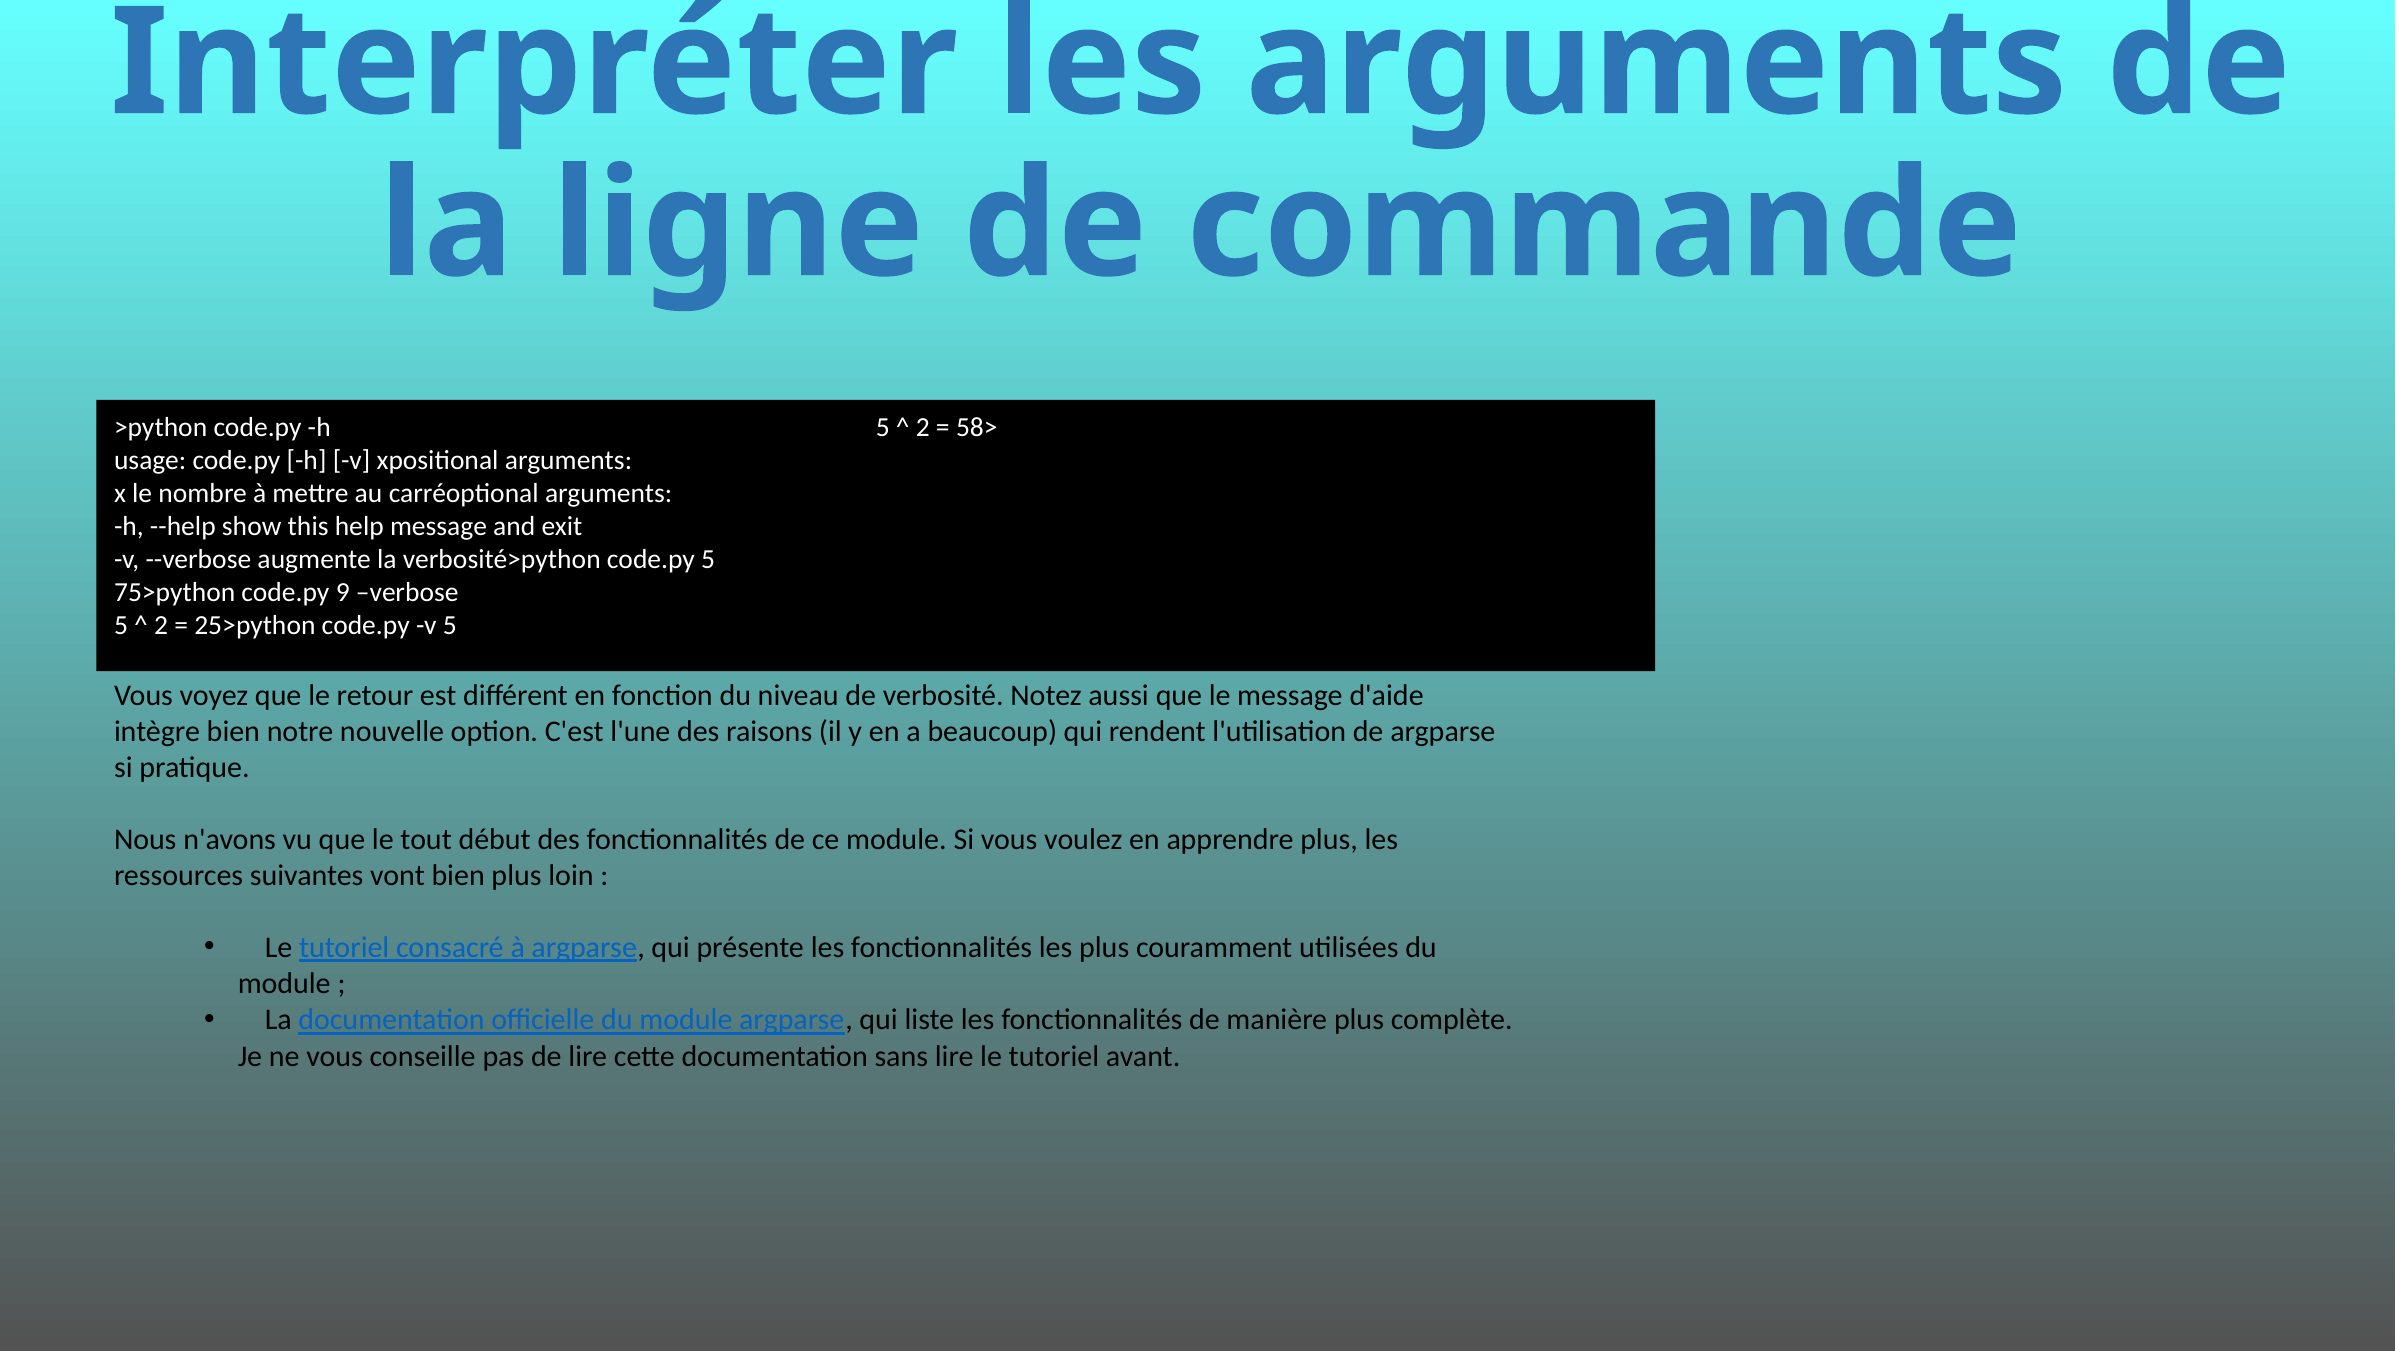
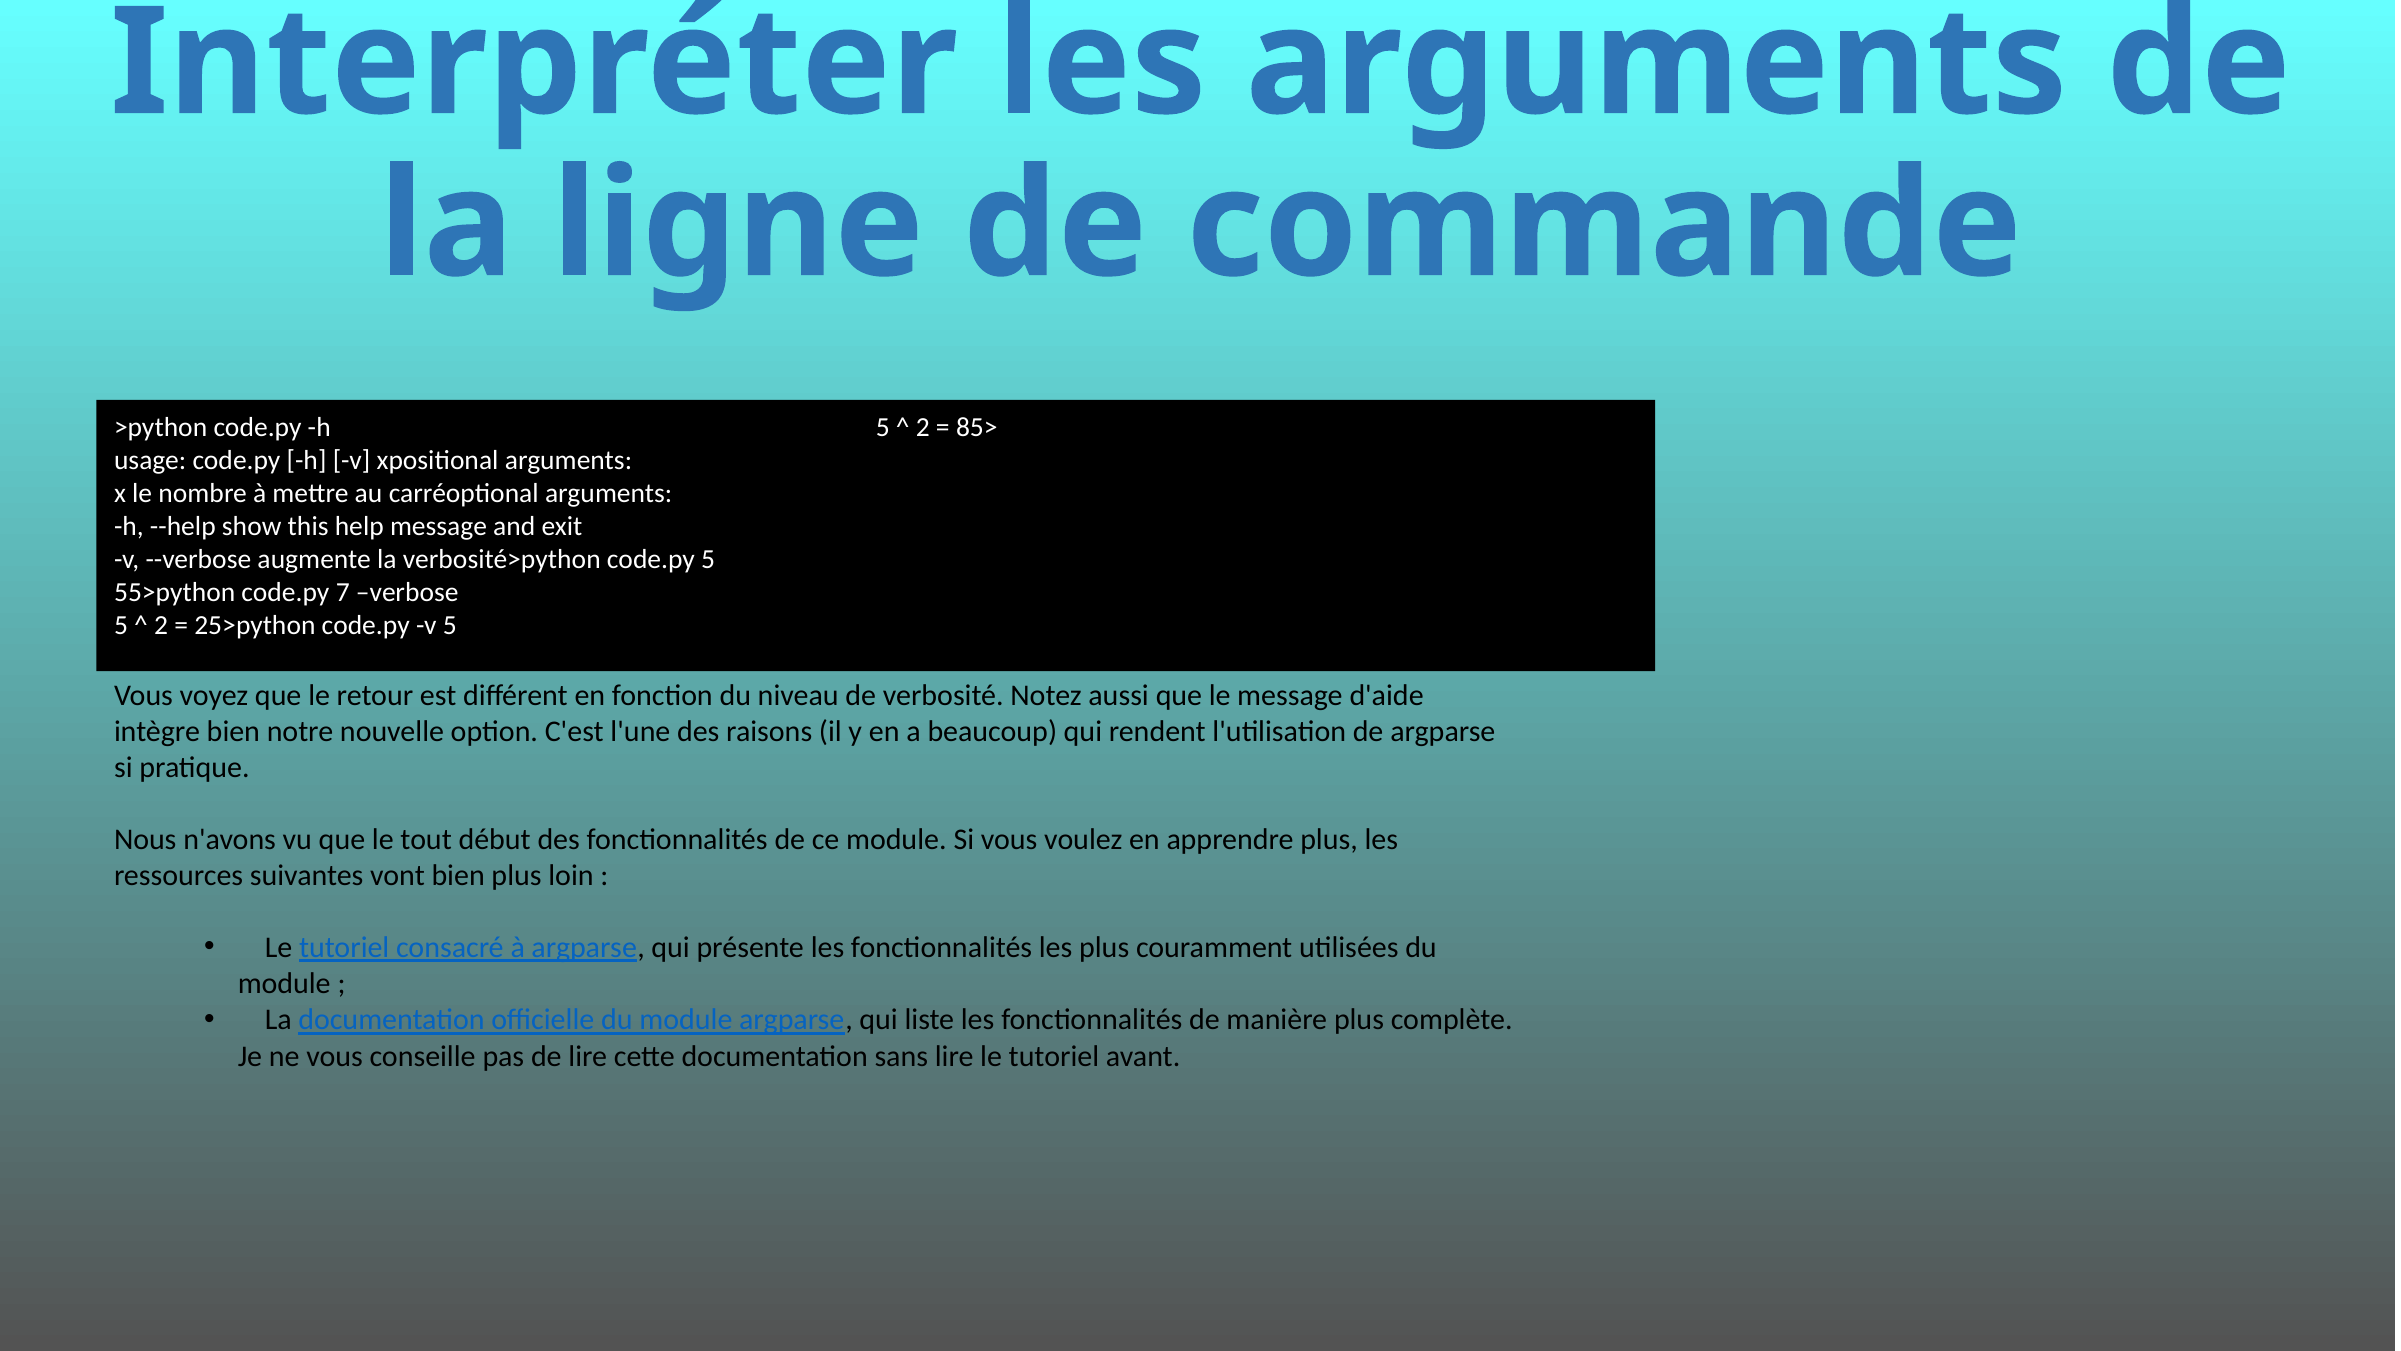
58>: 58> -> 85> (977, 427)
75>python: 75>python -> 55>python (175, 592)
9: 9 -> 7 (343, 592)
